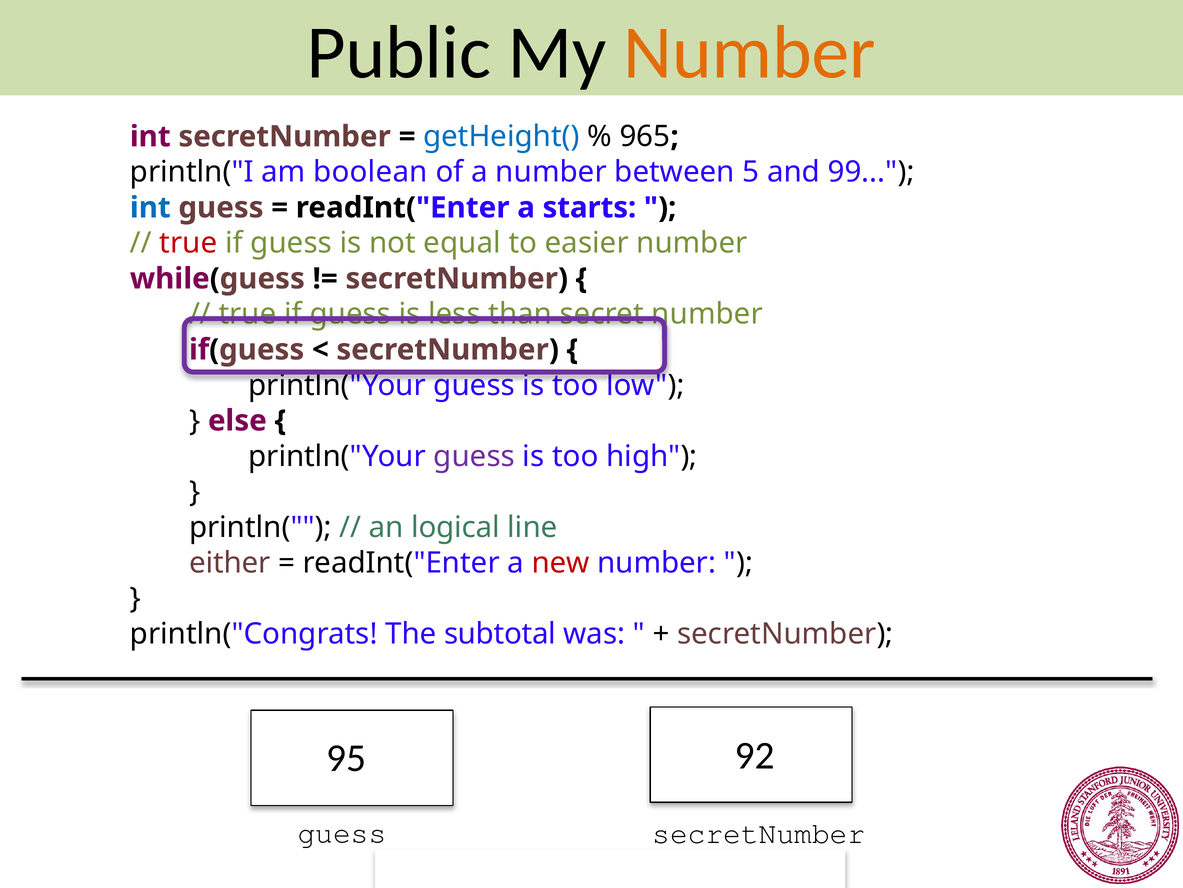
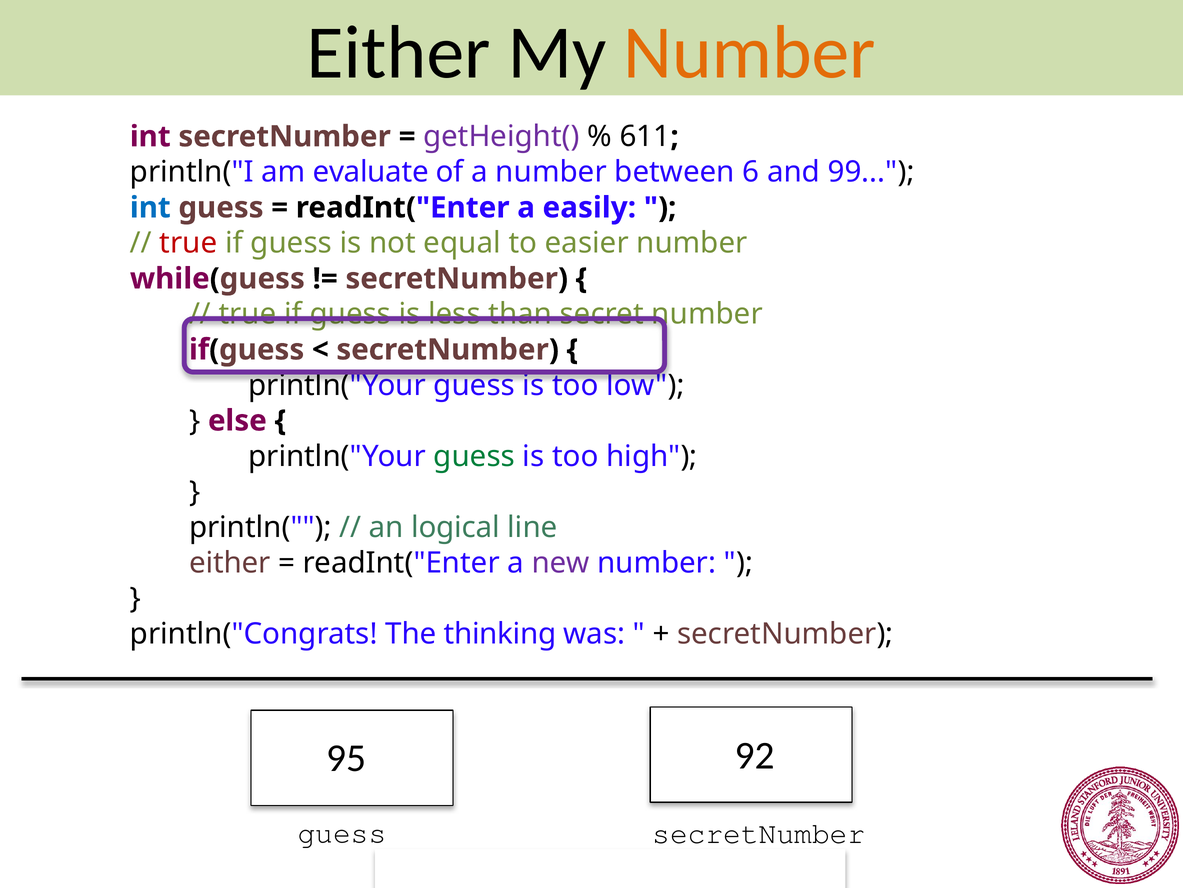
Public: Public -> Either (399, 53)
getHeight( colour: blue -> purple (501, 136)
965: 965 -> 611 (645, 136)
boolean: boolean -> evaluate (371, 172)
5: 5 -> 6 (751, 172)
starts: starts -> easily (589, 207)
guess colour: purple -> green (474, 456)
new colour: red -> purple (561, 562)
subtotal: subtotal -> thinking (500, 633)
